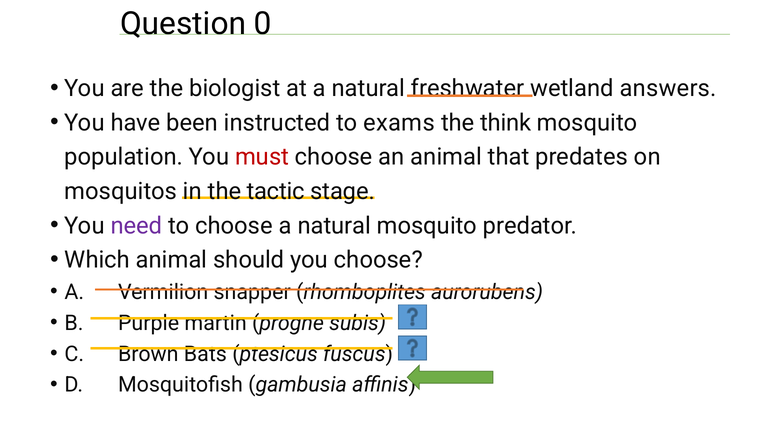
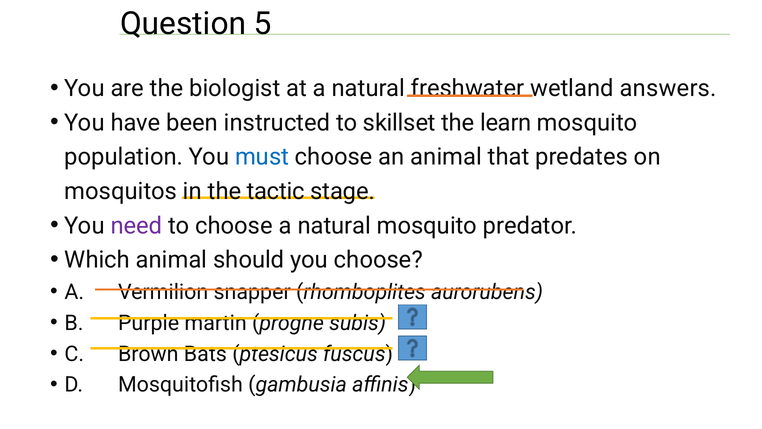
0: 0 -> 5 (263, 24)
exams: exams -> skillset (399, 123)
think: think -> learn (506, 123)
must colour: red -> blue (262, 157)
